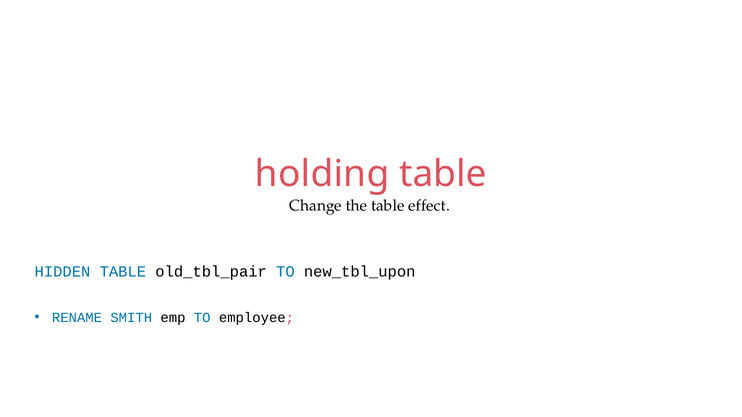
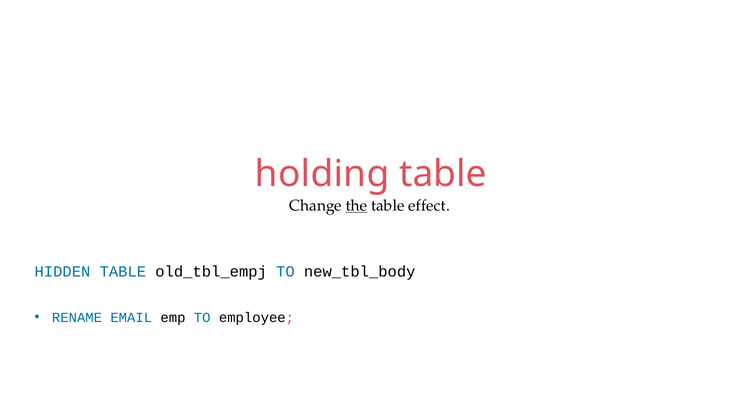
the underline: none -> present (356, 206)
old_tbl_pair: old_tbl_pair -> old_tbl_empj (211, 272)
new_tbl_upon: new_tbl_upon -> new_tbl_body (360, 272)
SMITH: SMITH -> EMAIL (131, 318)
